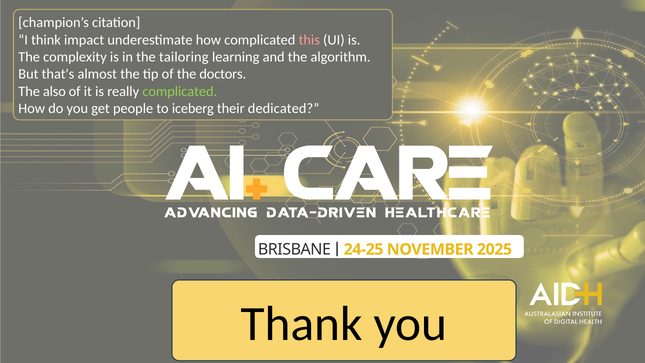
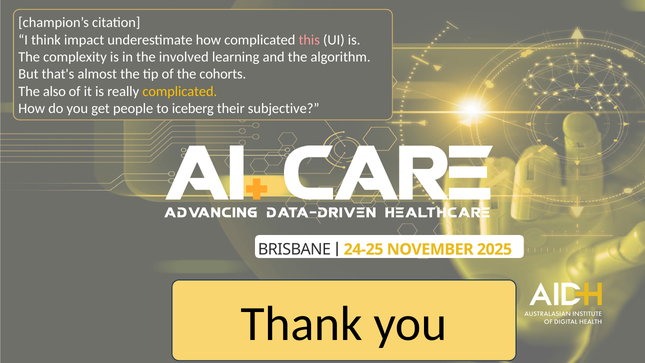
tailoring: tailoring -> involved (184, 57)
doctors: doctors -> cohorts (223, 74)
complicated colour: light green -> yellow (180, 91)
dedicated: dedicated -> subjective (284, 109)
